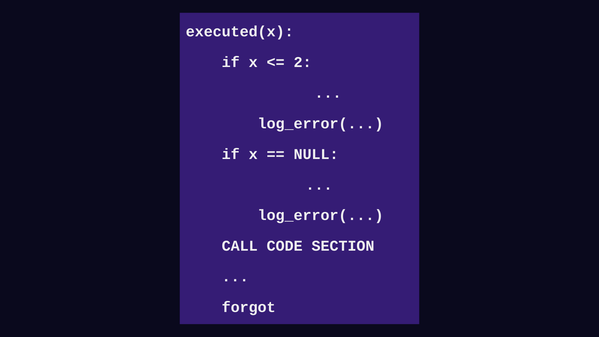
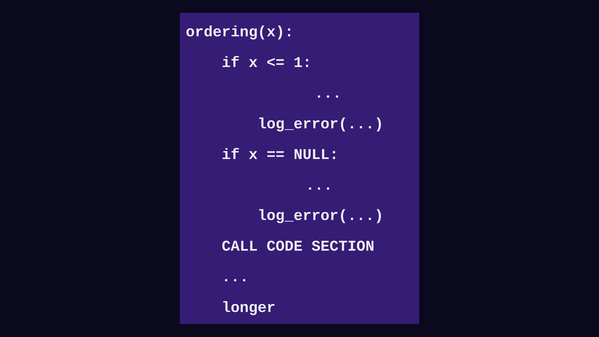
executed(x: executed(x -> ordering(x (240, 32)
2: 2 -> 1 (303, 62)
forgot: forgot -> longer (249, 307)
